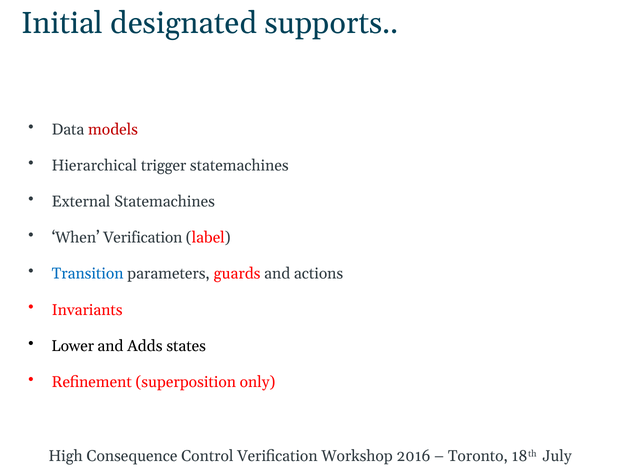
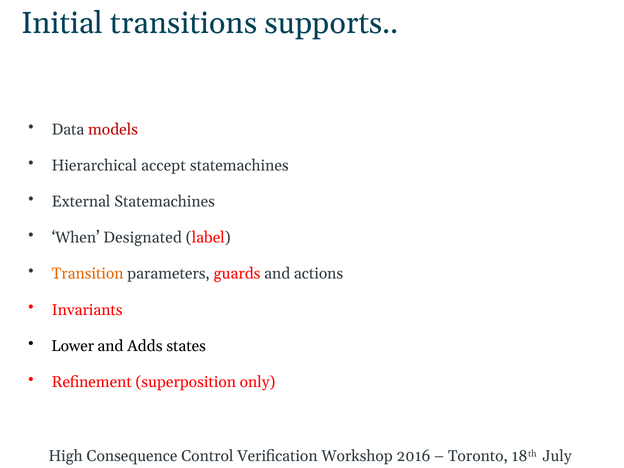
designated: designated -> transitions (184, 23)
trigger: trigger -> accept (164, 166)
When Verification: Verification -> Designated (143, 238)
Transition colour: blue -> orange (88, 274)
